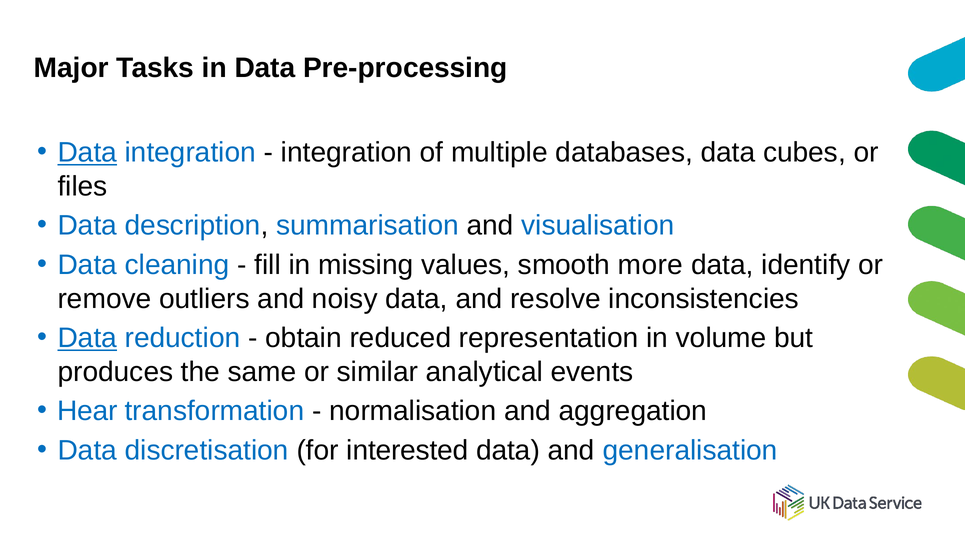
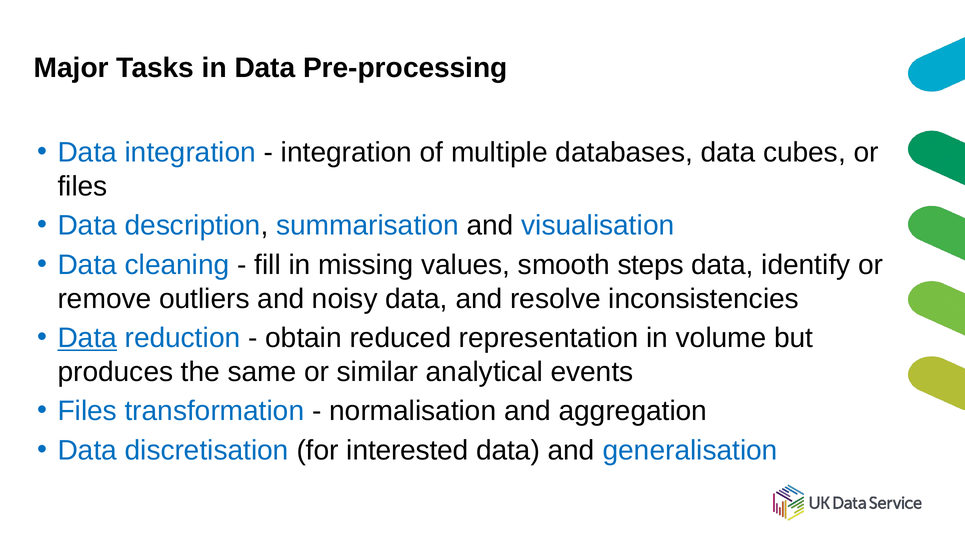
Data underline: present -> none (87, 152)
more: more -> steps (651, 265)
Hear: Hear -> Files (87, 411)
